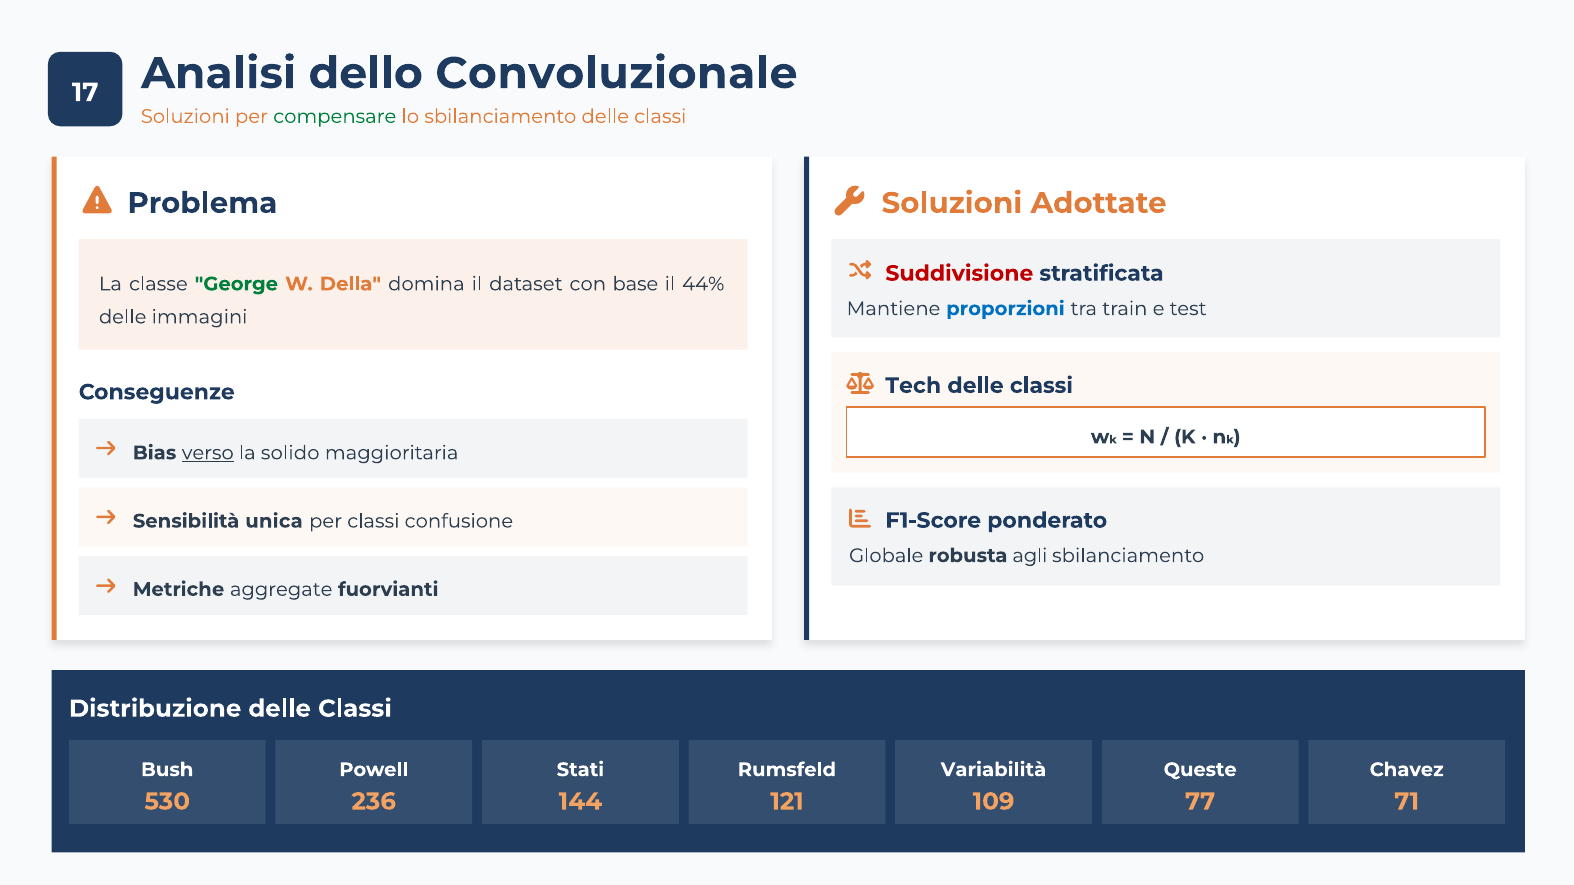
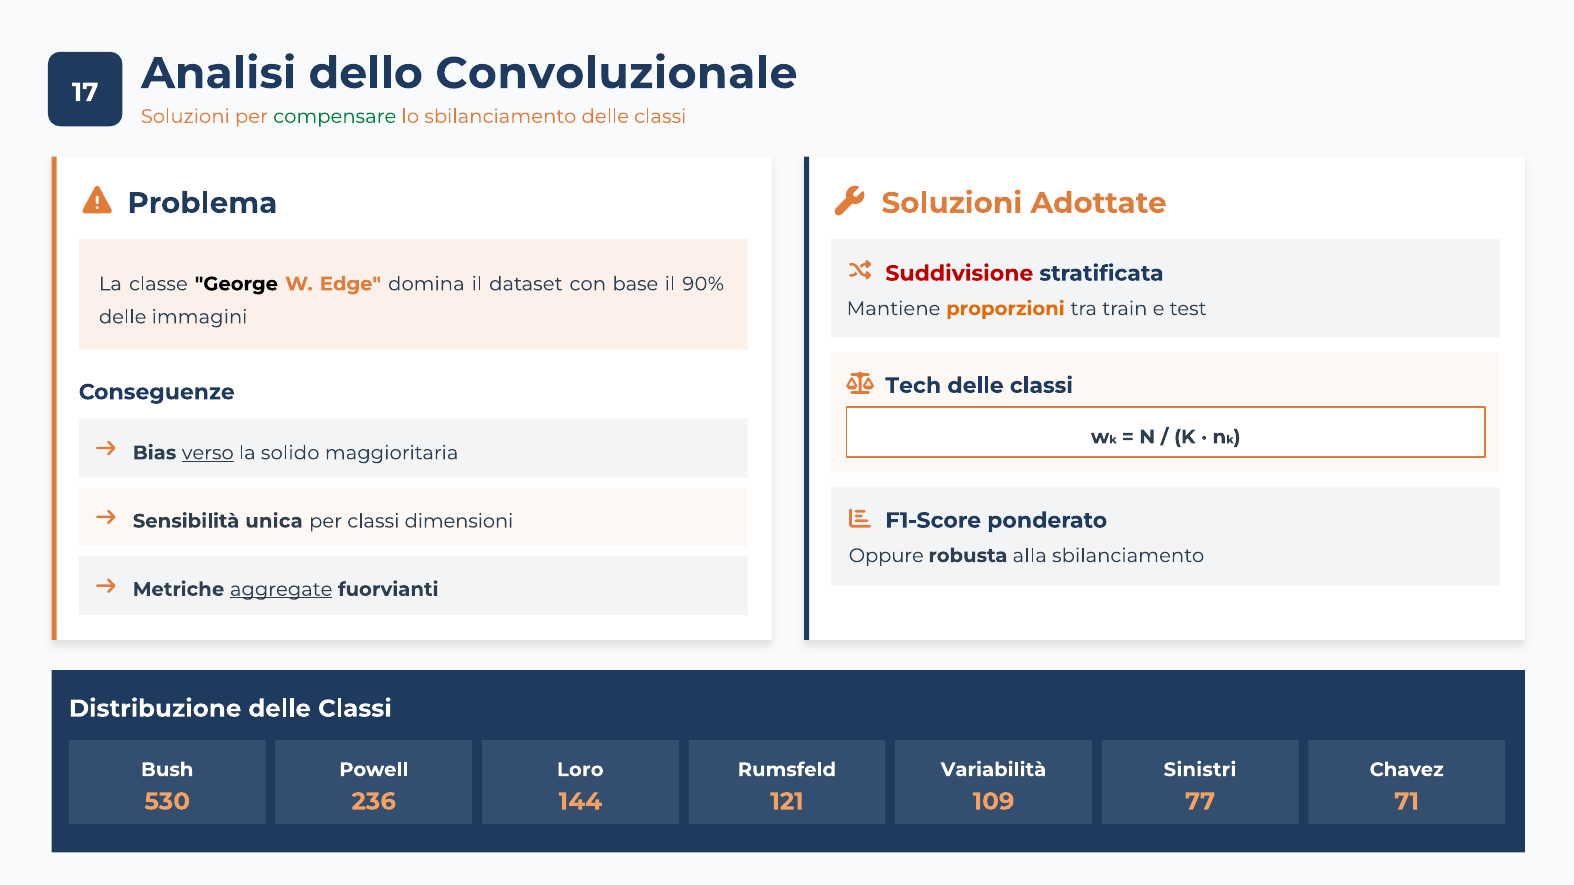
George colour: green -> black (236, 284)
Della: Della -> Edge (350, 284)
44%: 44% -> 90% (703, 284)
proporzioni colour: blue -> orange (1005, 309)
confusione: confusione -> dimensioni (459, 521)
Globale: Globale -> Oppure (886, 556)
agli: agli -> alla (1030, 556)
aggregate underline: none -> present (281, 590)
Stati: Stati -> Loro (580, 770)
Queste: Queste -> Sinistri (1200, 770)
